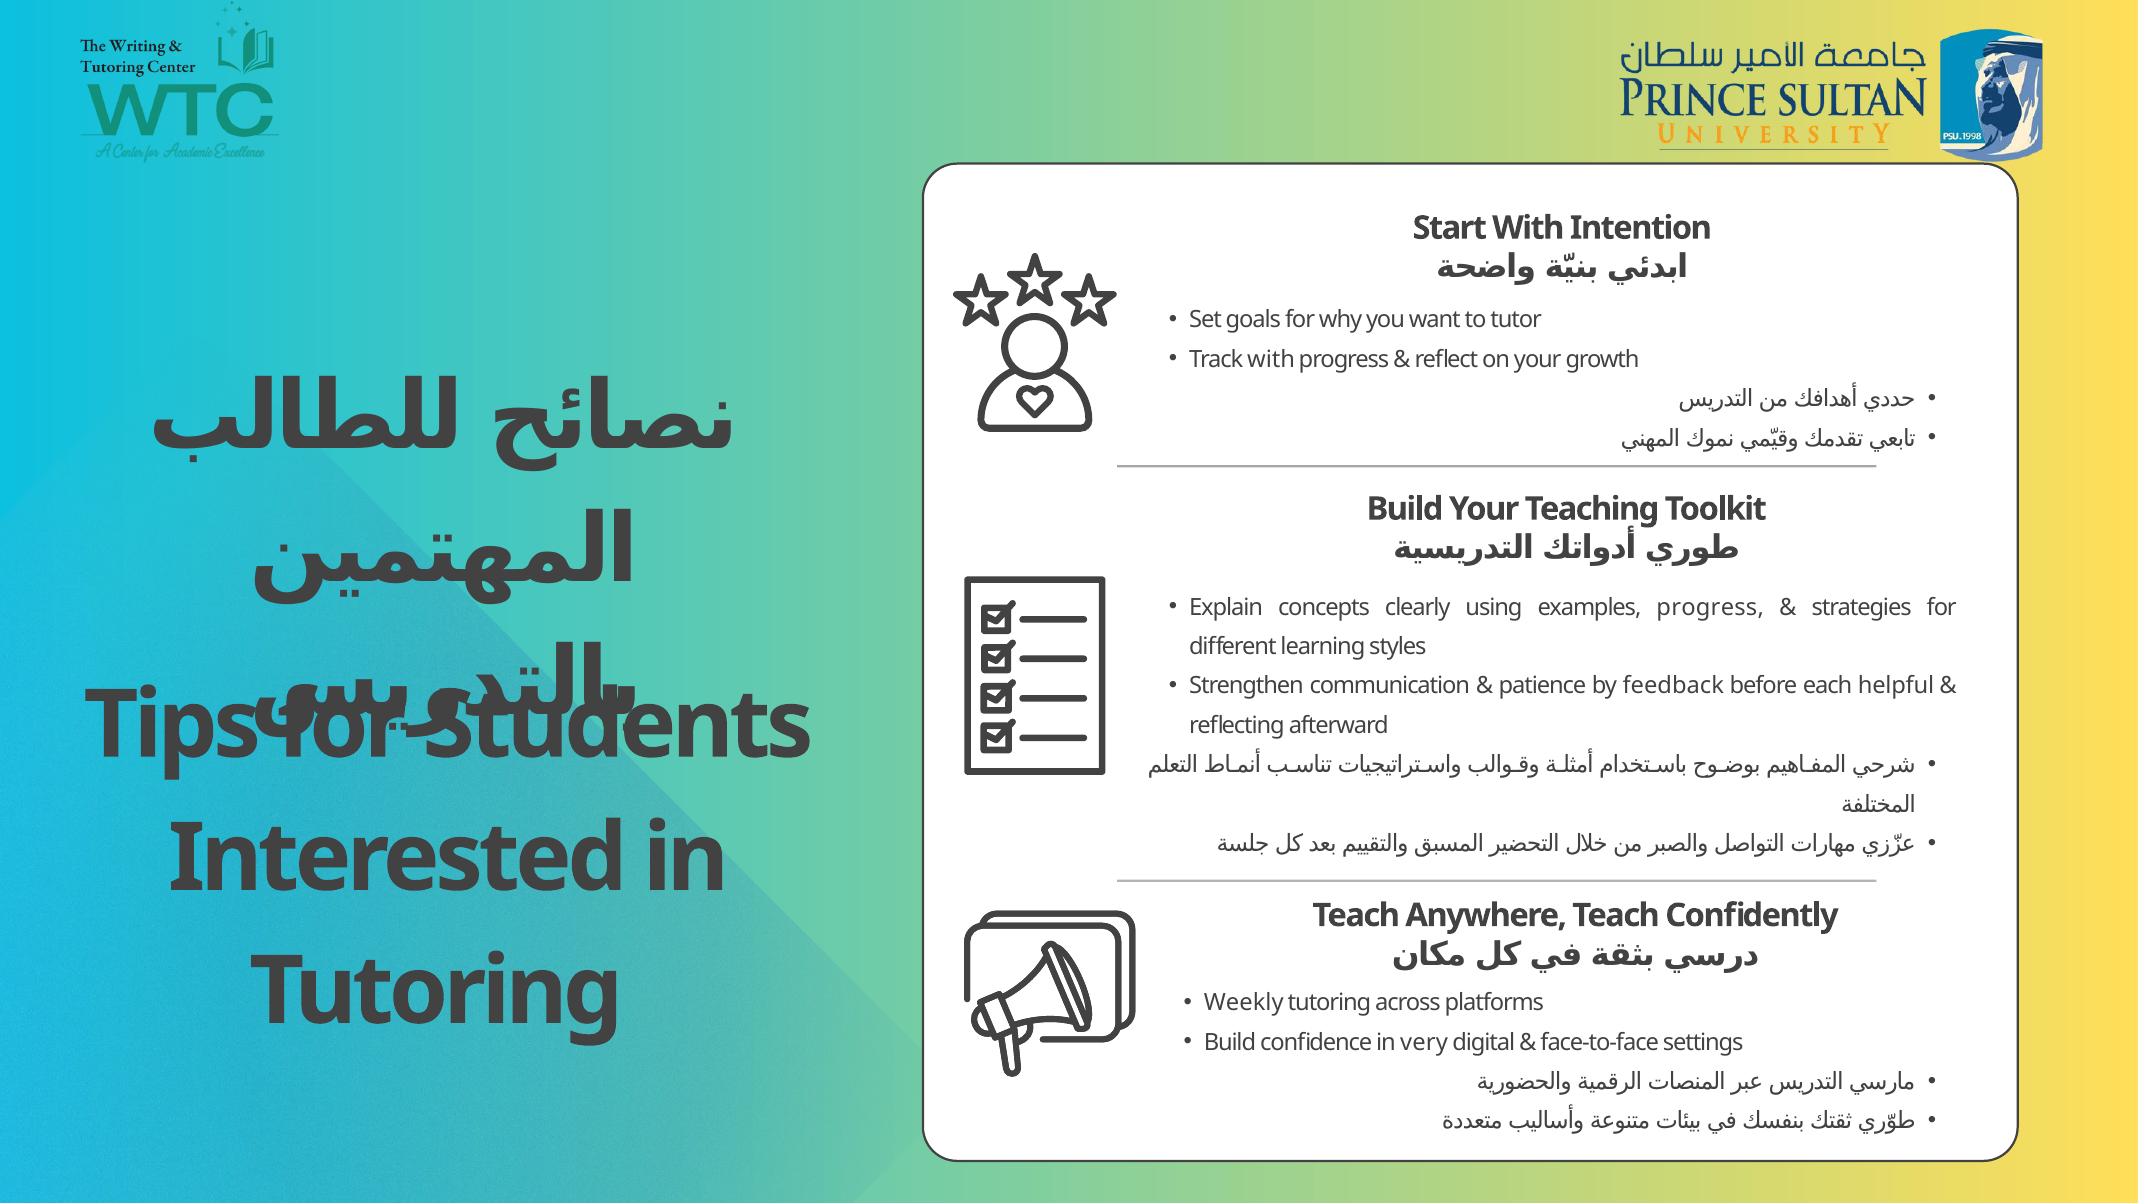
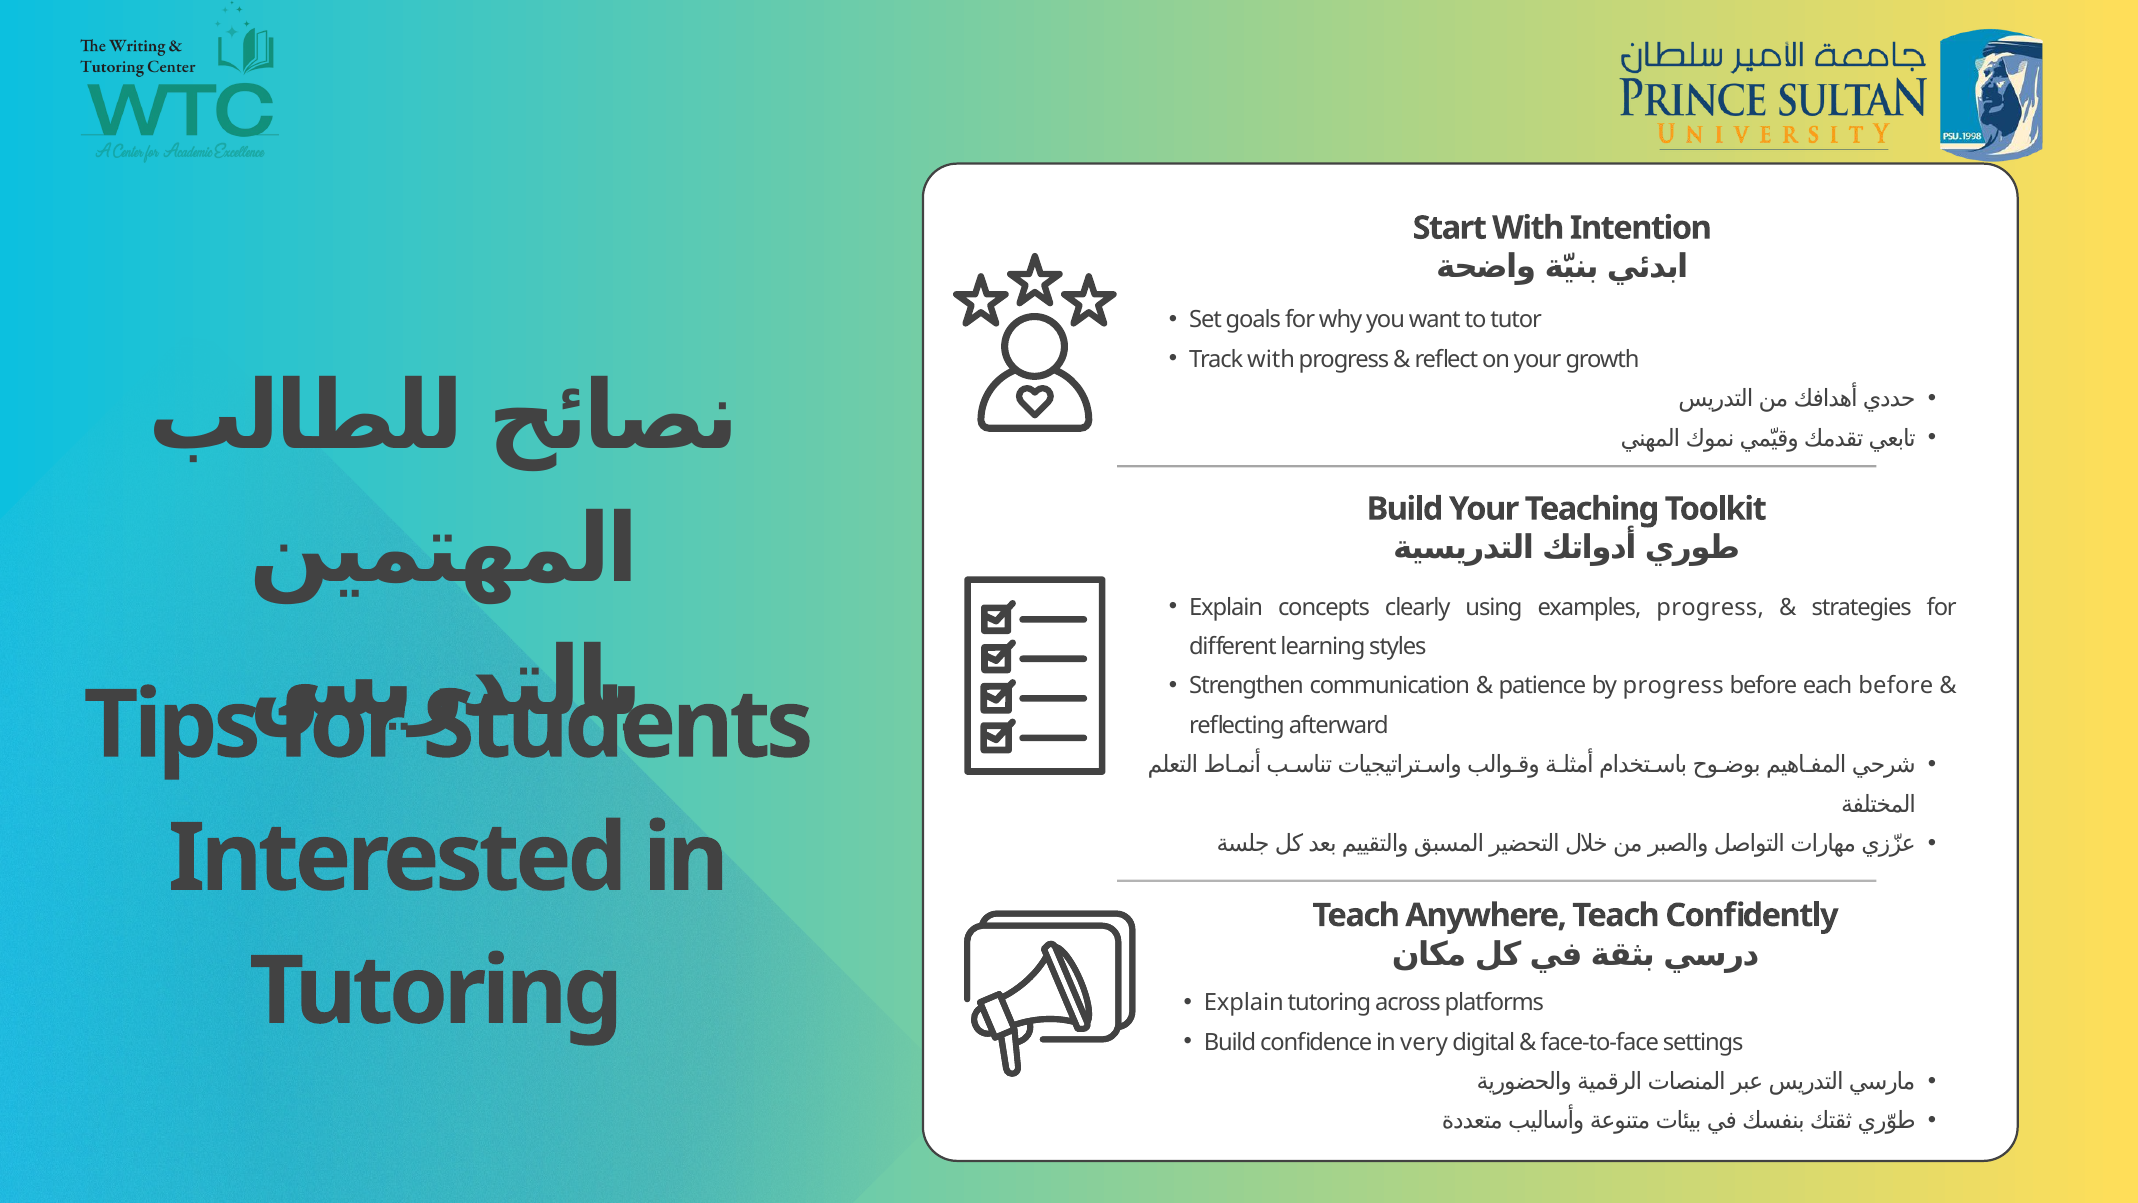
by feedback: feedback -> progress (1673, 686)
each helpful: helpful -> before (1896, 686)
Weekly: Weekly -> Explain (1244, 1002)
